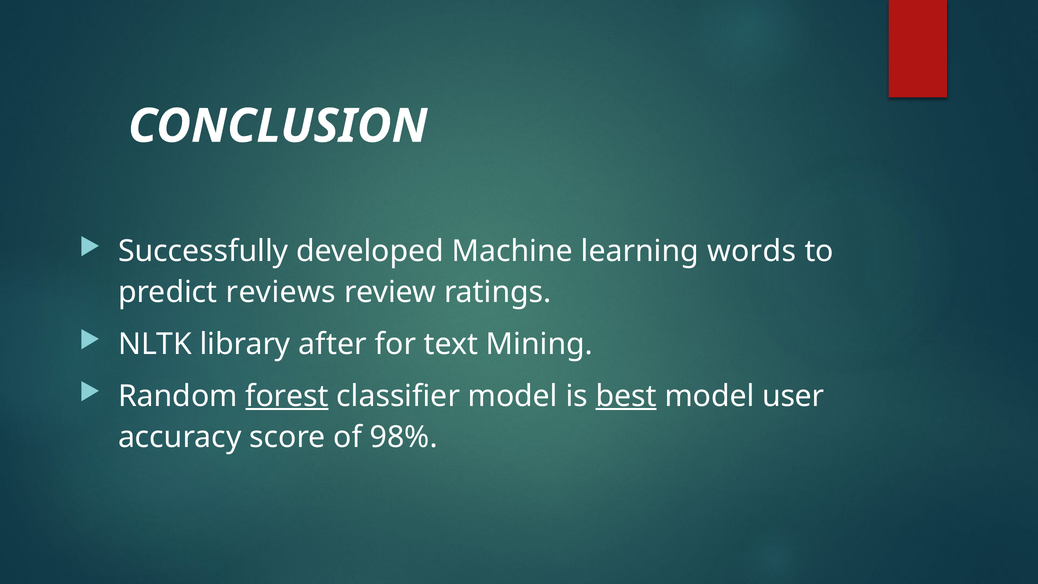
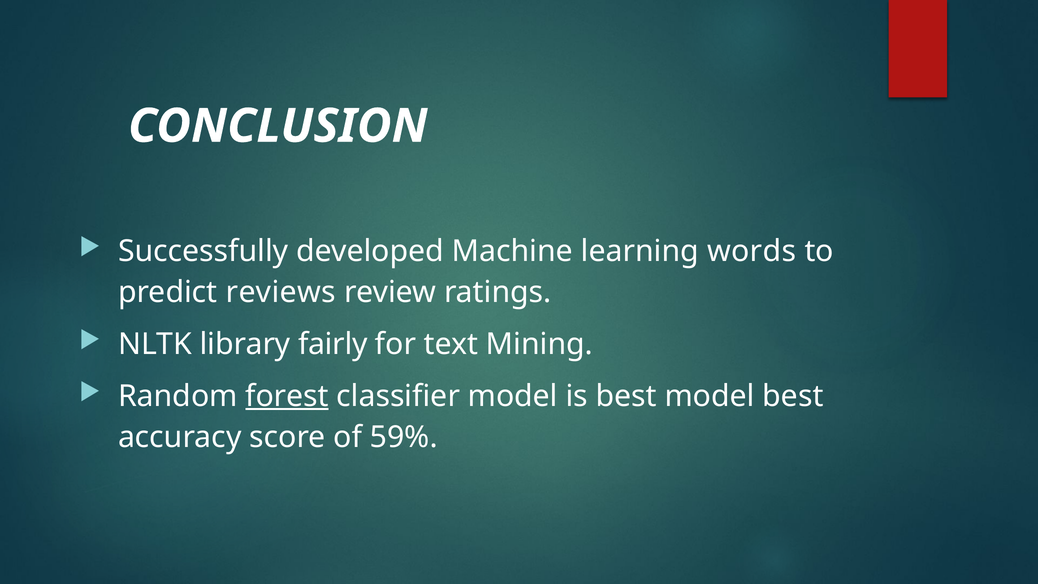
after: after -> fairly (333, 344)
best underline: present -> none (626, 396)
model user: user -> best (793, 396)
98%: 98% -> 59% (404, 437)
